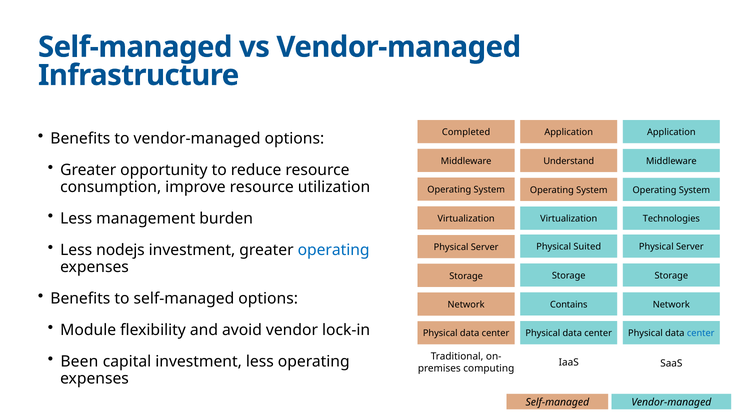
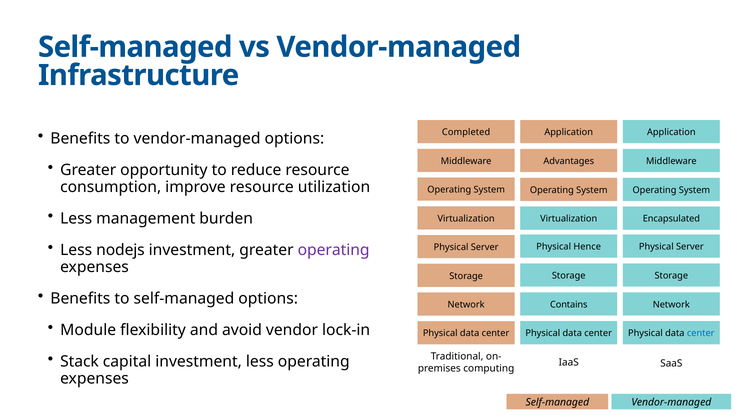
Understand: Understand -> Advantages (569, 161)
Technologies: Technologies -> Encapsulated (671, 219)
operating colour: blue -> purple (334, 250)
Suited: Suited -> Hence (587, 247)
Been: Been -> Stack (79, 361)
